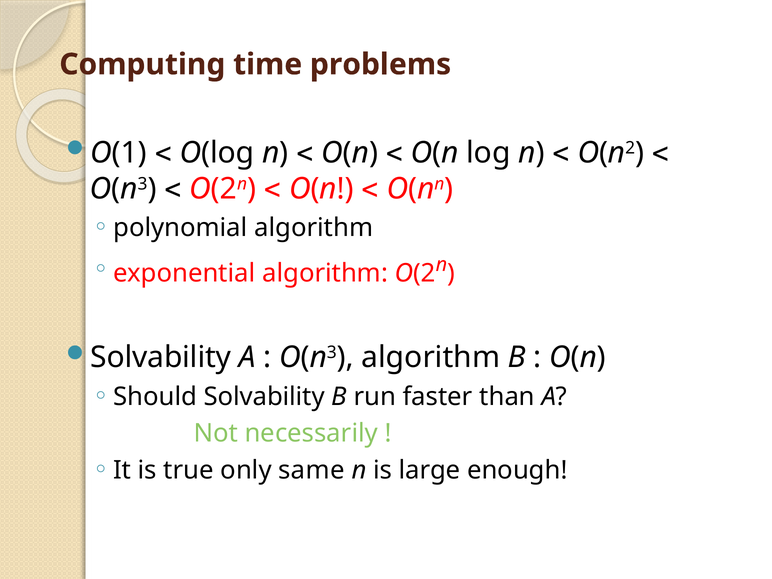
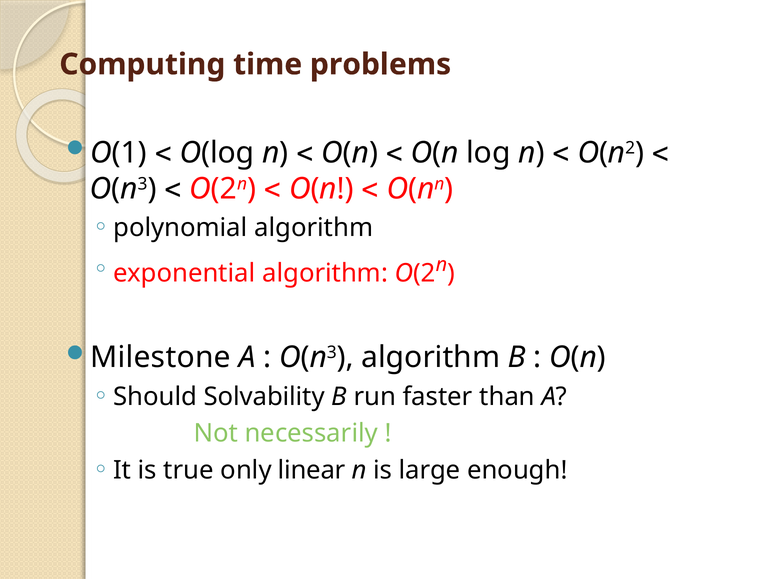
Solvability: Solvability -> Milestone (160, 358)
same: same -> linear (312, 470)
